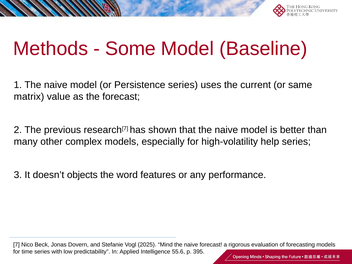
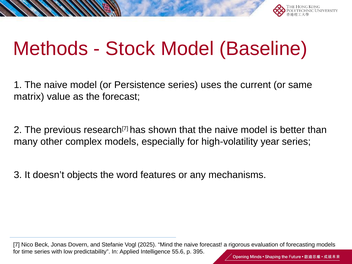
Some: Some -> Stock (130, 49)
help: help -> year (270, 142)
performance: performance -> mechanisms (237, 175)
